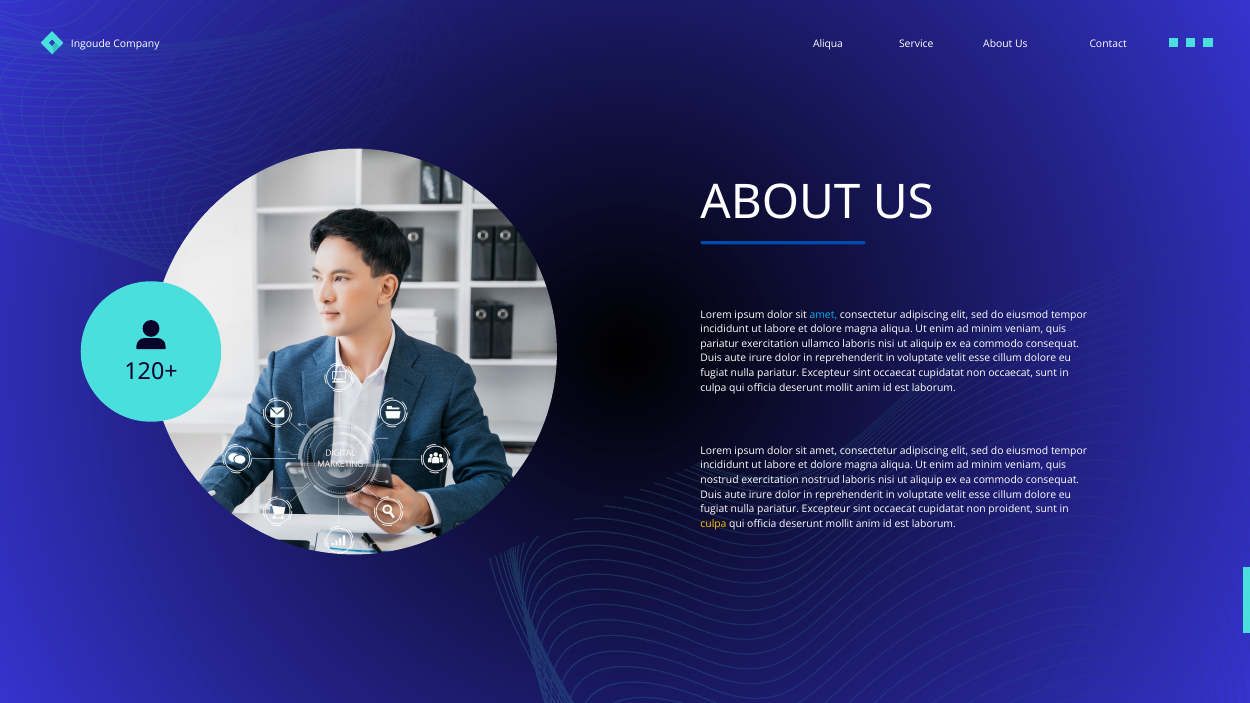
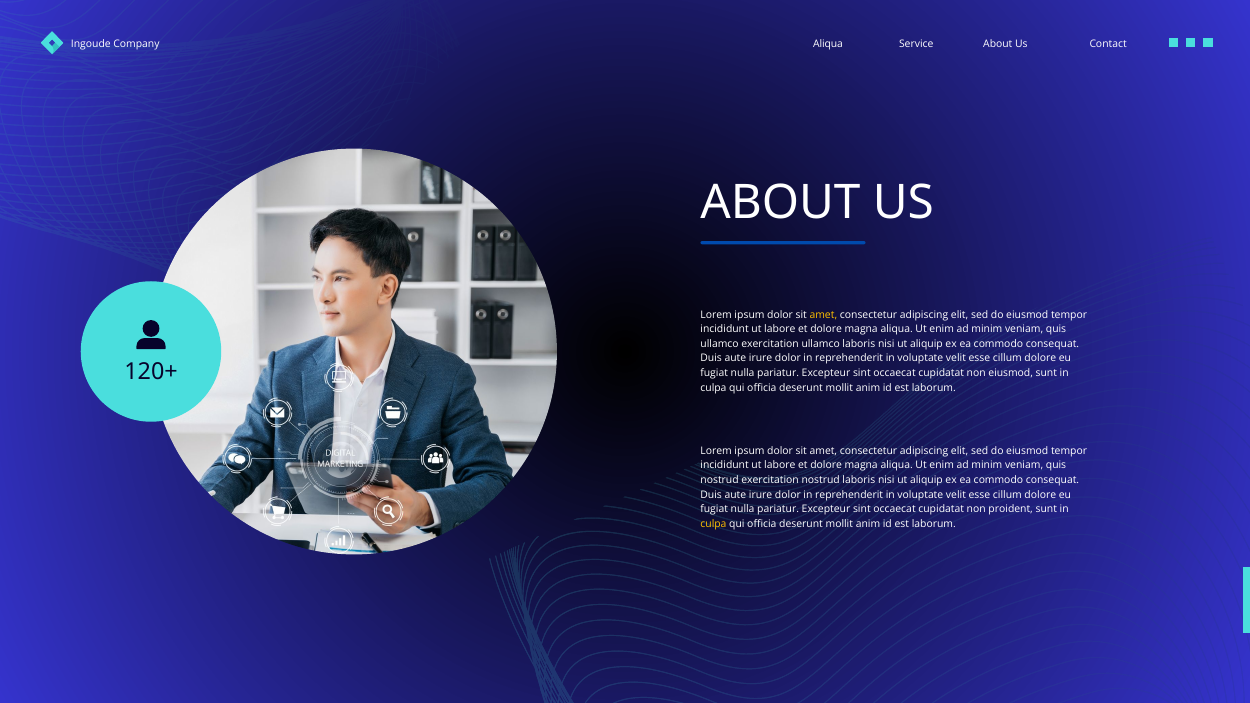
amet colour: light blue -> yellow (823, 315)
pariatur: pariatur -> ullamco (720, 344)
non occaecat: occaecat -> eiusmod (1011, 373)
